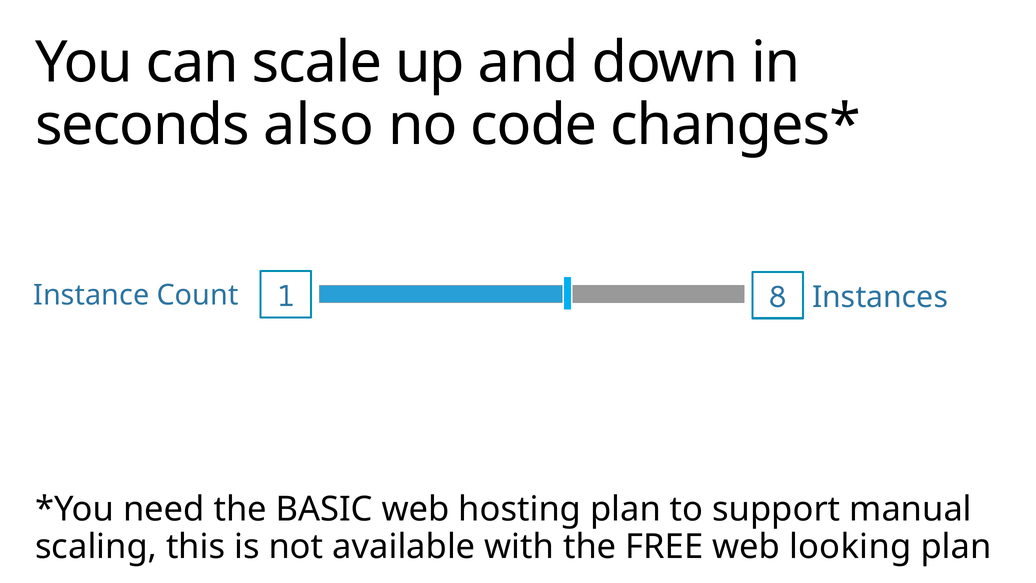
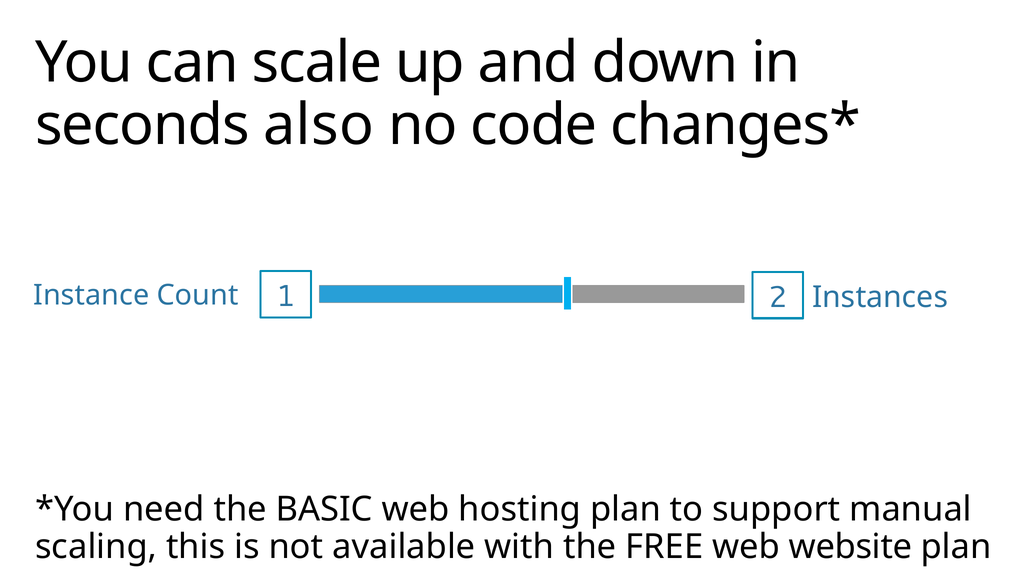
8: 8 -> 2 (778, 297)
looking: looking -> website (851, 546)
